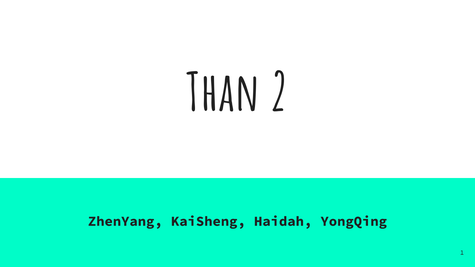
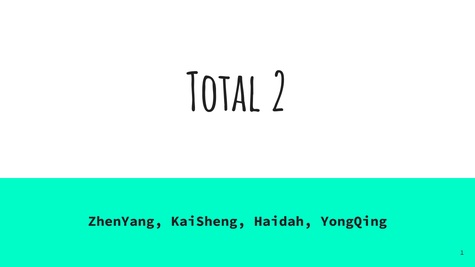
Than: Than -> Total (224, 94)
